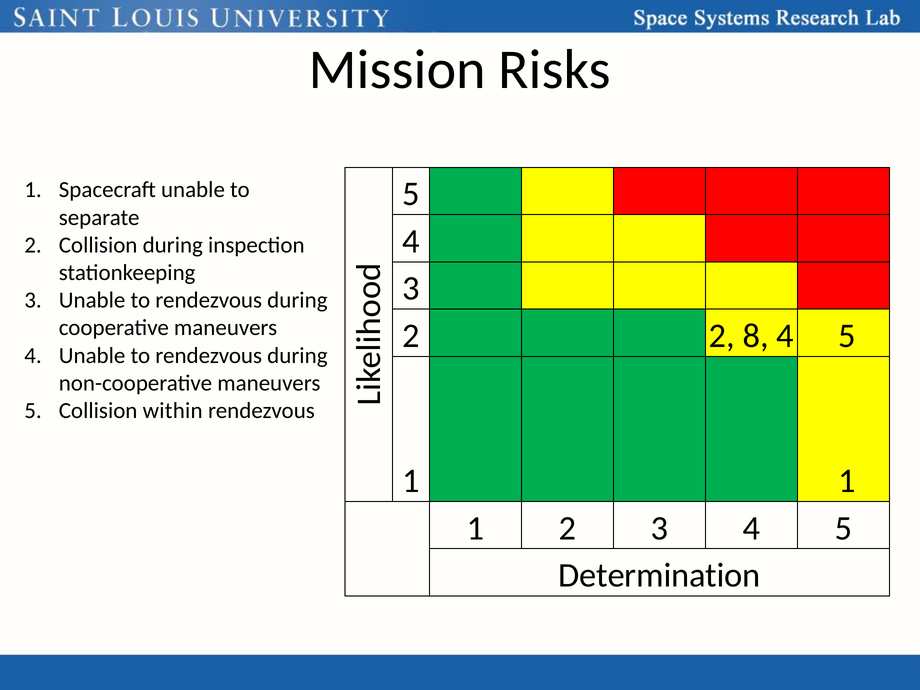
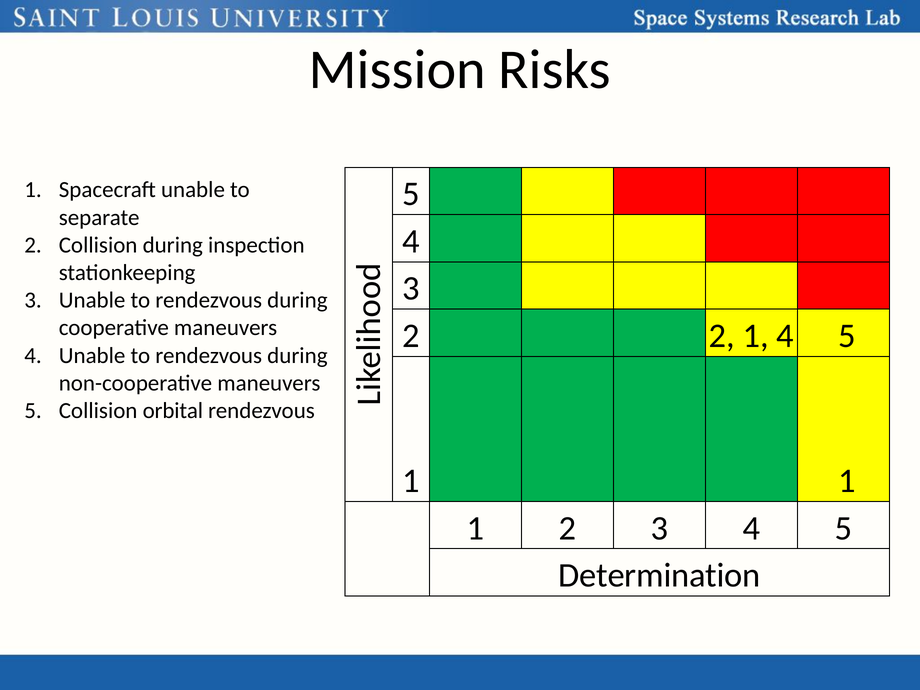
2 8: 8 -> 1 (756, 336)
within: within -> orbital (173, 411)
